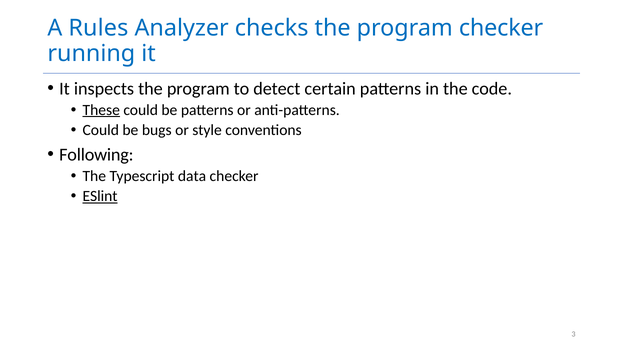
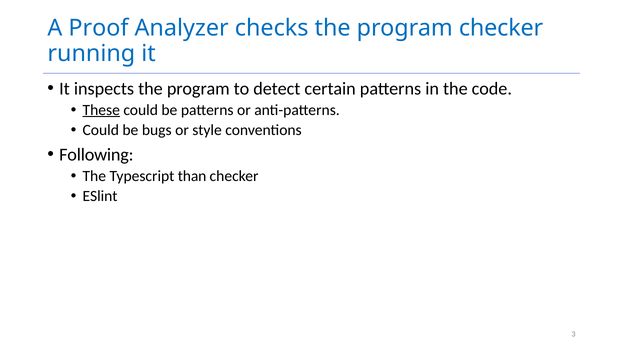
Rules: Rules -> Proof (98, 28)
data: data -> than (192, 176)
ESlint underline: present -> none (100, 196)
